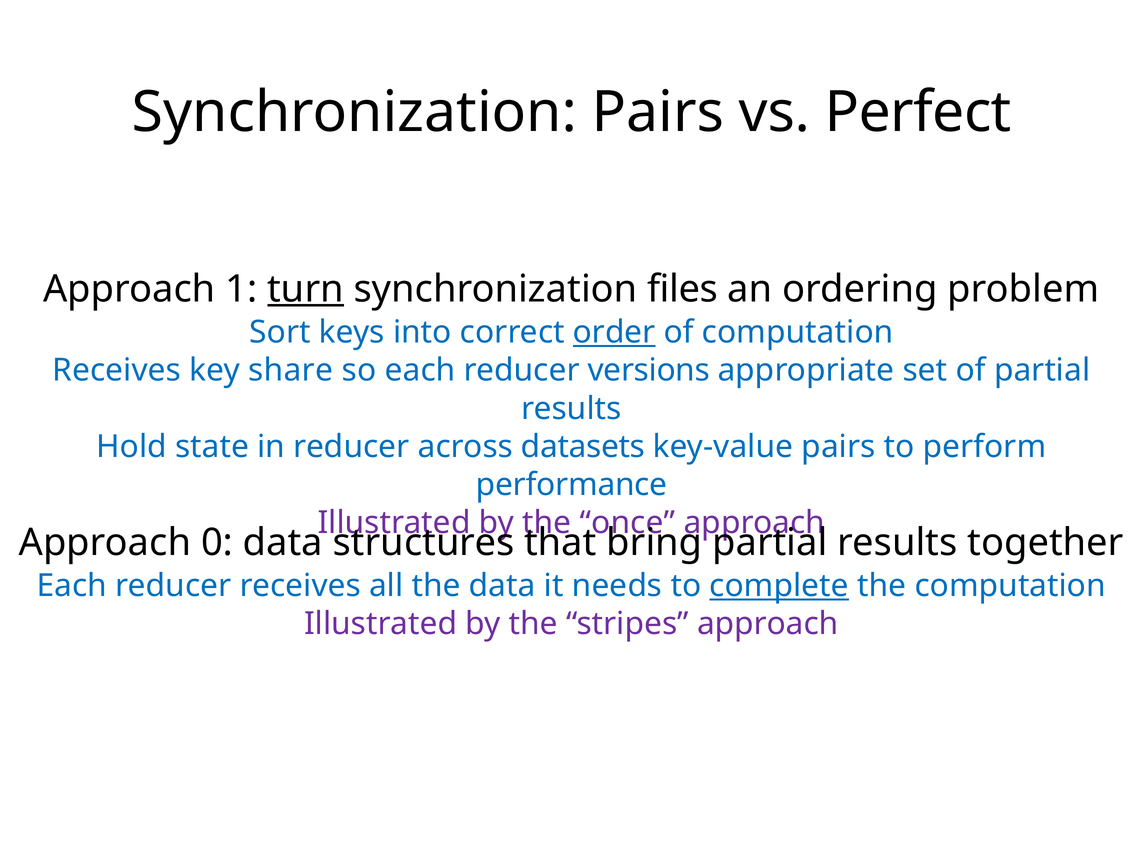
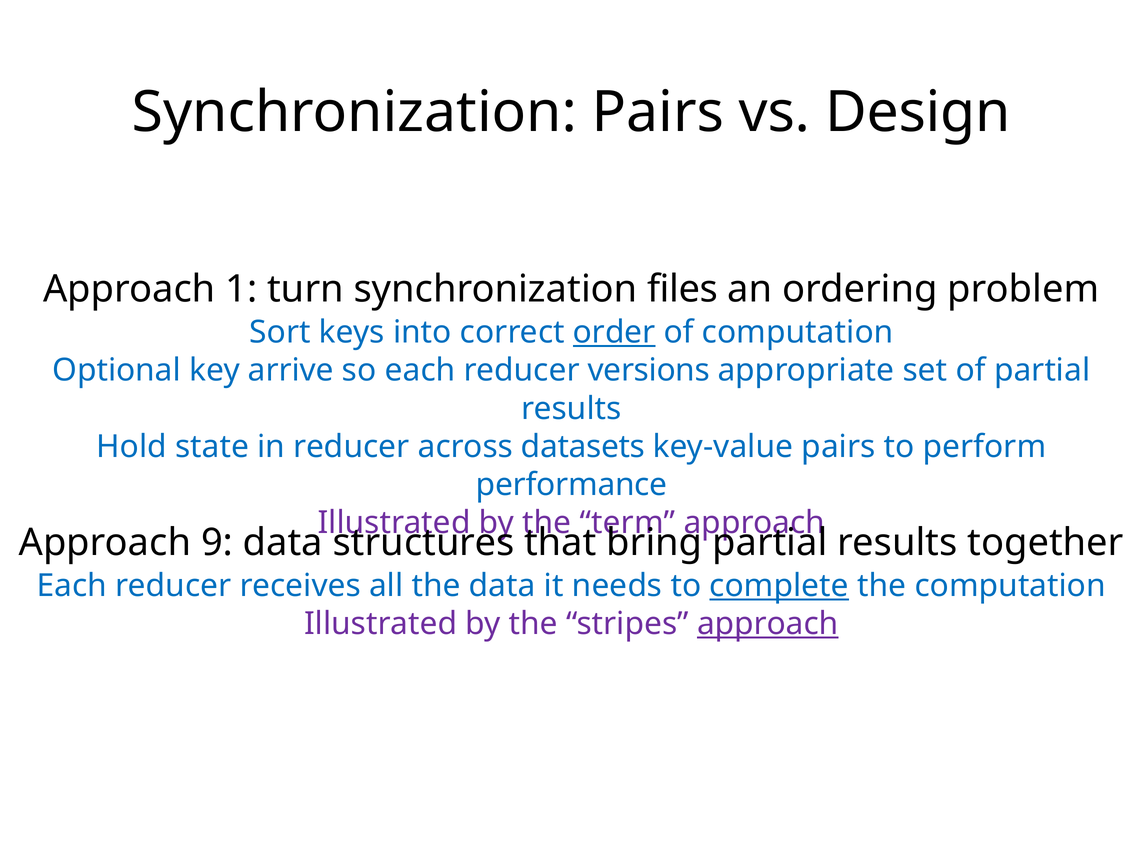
Perfect: Perfect -> Design (918, 112)
turn underline: present -> none (306, 289)
Receives: Receives -> Optional (117, 371)
share: share -> arrive (291, 371)
once: once -> term (627, 523)
0: 0 -> 9 (217, 543)
approach underline: none -> present (768, 624)
